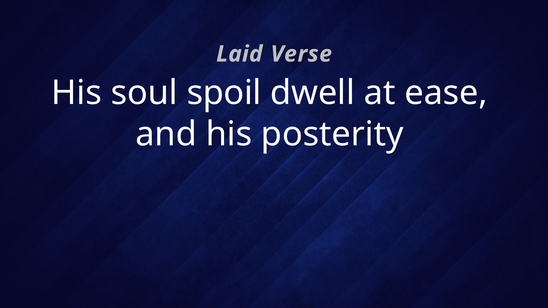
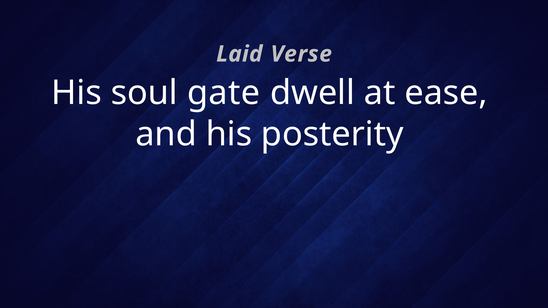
spoil: spoil -> gate (224, 93)
